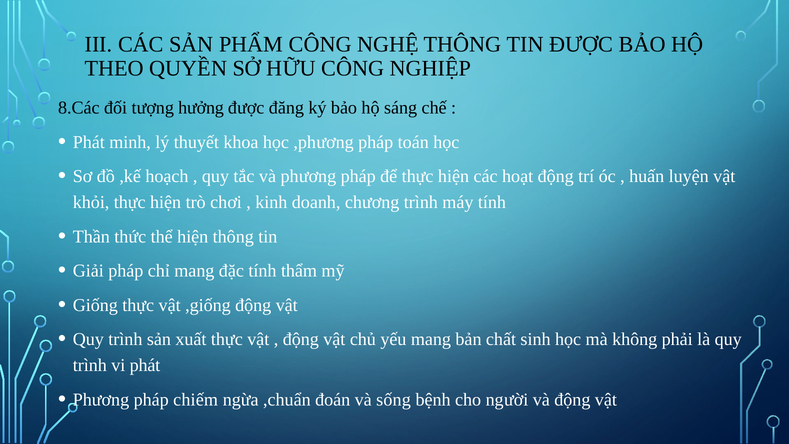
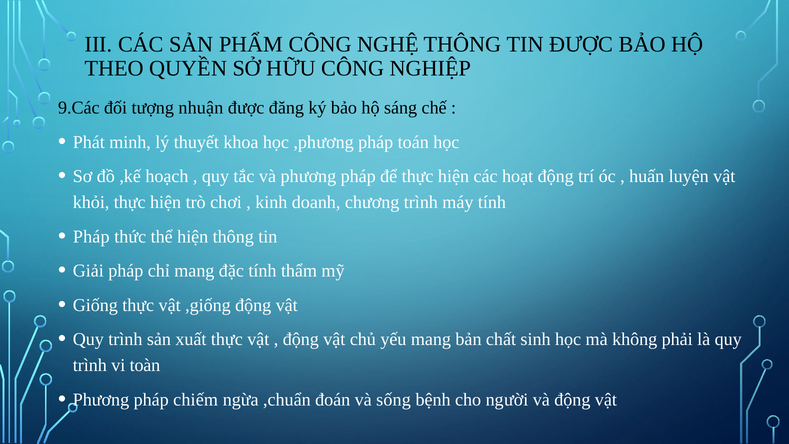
8.Các: 8.Các -> 9.Các (79, 108)
hưởng: hưởng -> nhuận (201, 108)
Thần: Thần -> Pháp (91, 237)
vi phát: phát -> toàn (145, 365)
